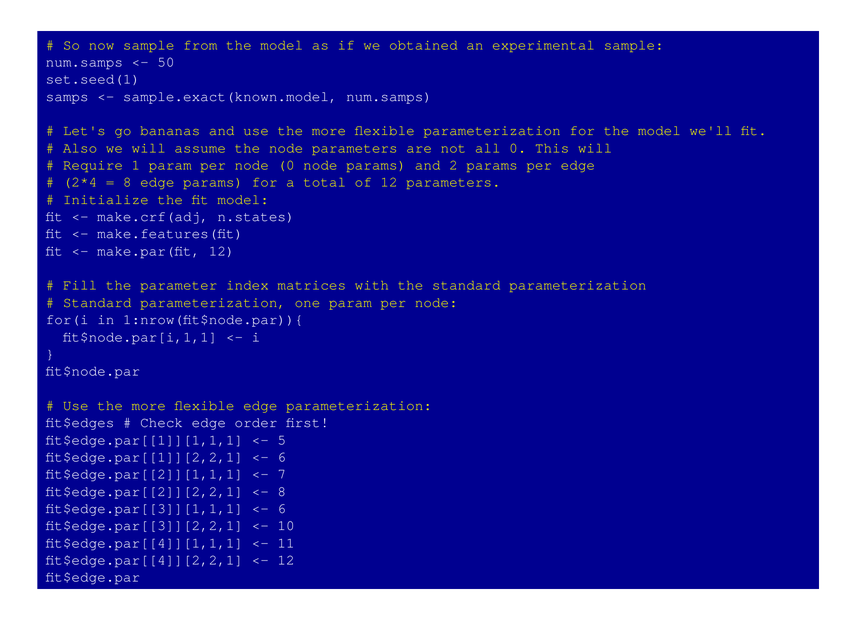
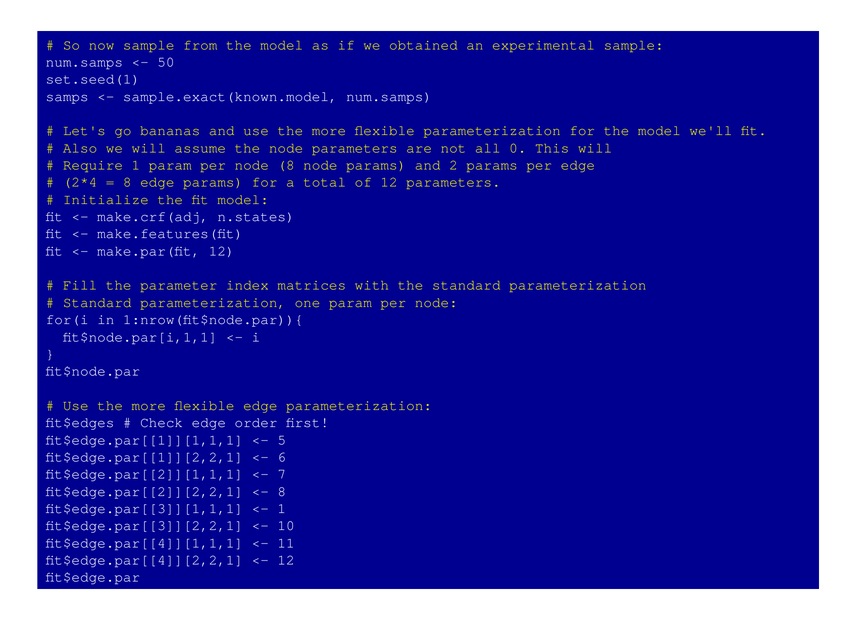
node 0: 0 -> 8 (286, 165)
6: 6 -> 1 (282, 509)
